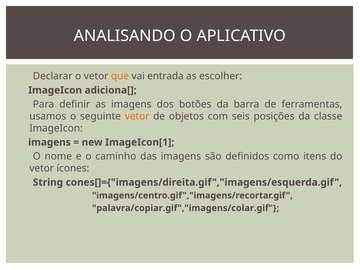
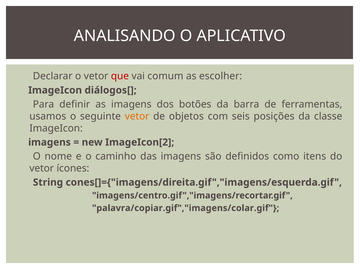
que colour: orange -> red (120, 76)
entrada: entrada -> comum (165, 76)
adiciona[: adiciona[ -> diálogos[ (111, 90)
ImageIcon[1: ImageIcon[1 -> ImageIcon[2 (140, 142)
